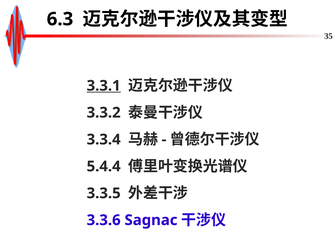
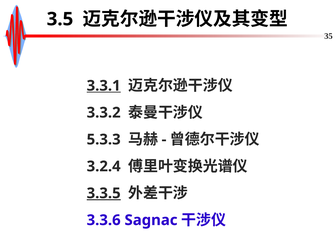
6.3: 6.3 -> 3.5 (60, 19)
3.3.4: 3.3.4 -> 5.3.3 (104, 139)
5.4.4: 5.4.4 -> 3.2.4 (104, 166)
3.3.5 underline: none -> present (104, 193)
